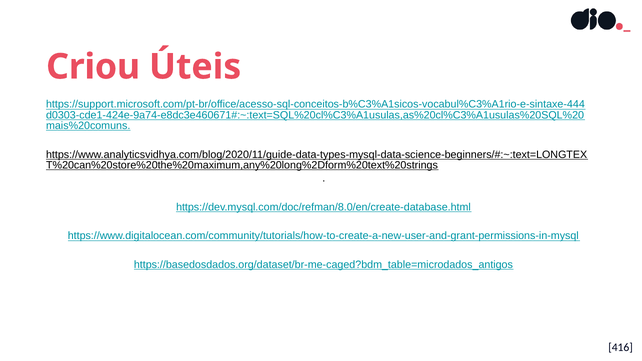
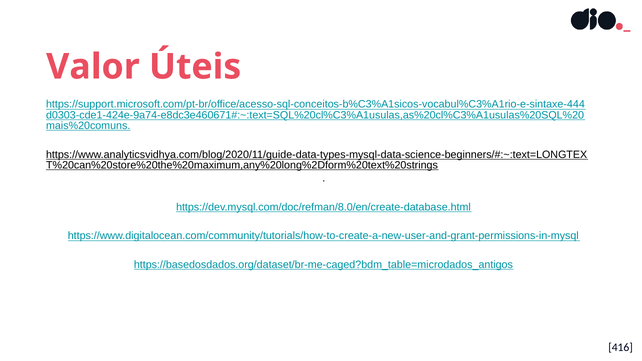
Criou: Criou -> Valor (93, 67)
